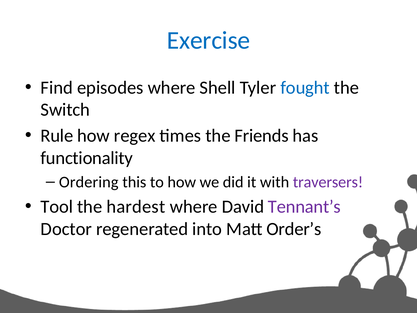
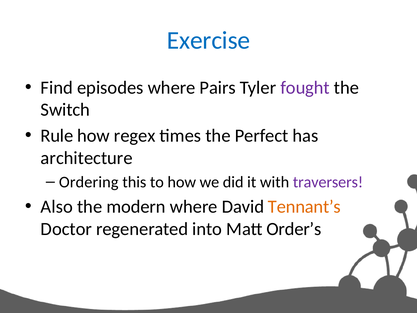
Shell: Shell -> Pairs (218, 87)
fought colour: blue -> purple (305, 87)
Friends: Friends -> Perfect (262, 136)
functionality: functionality -> architecture (87, 158)
Tool: Tool -> Also (57, 207)
hardest: hardest -> modern (136, 207)
Tennant’s colour: purple -> orange (304, 207)
